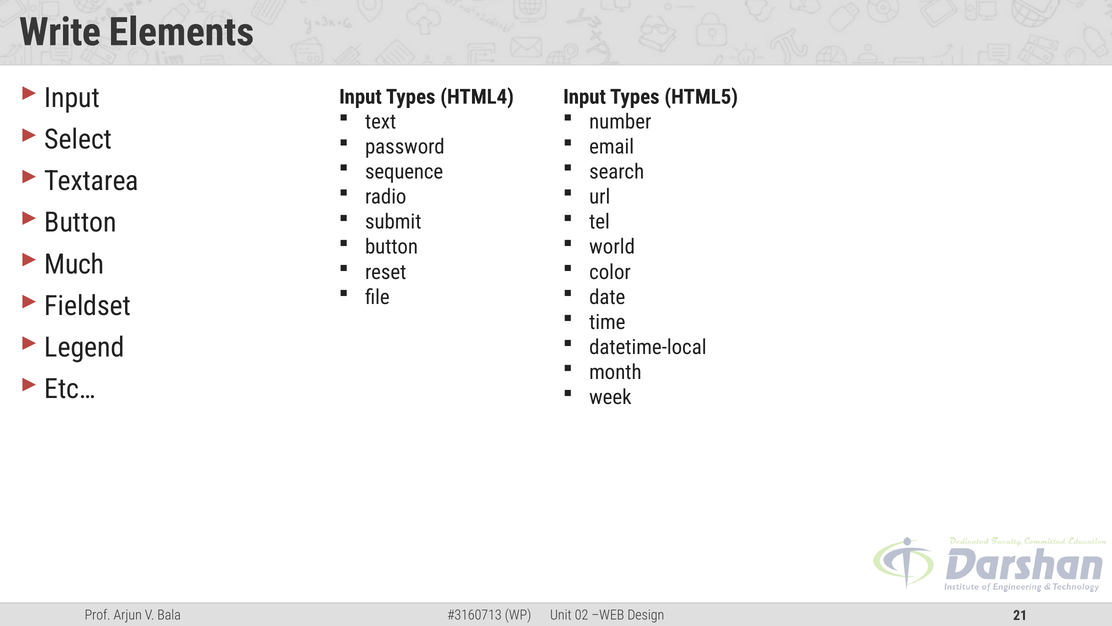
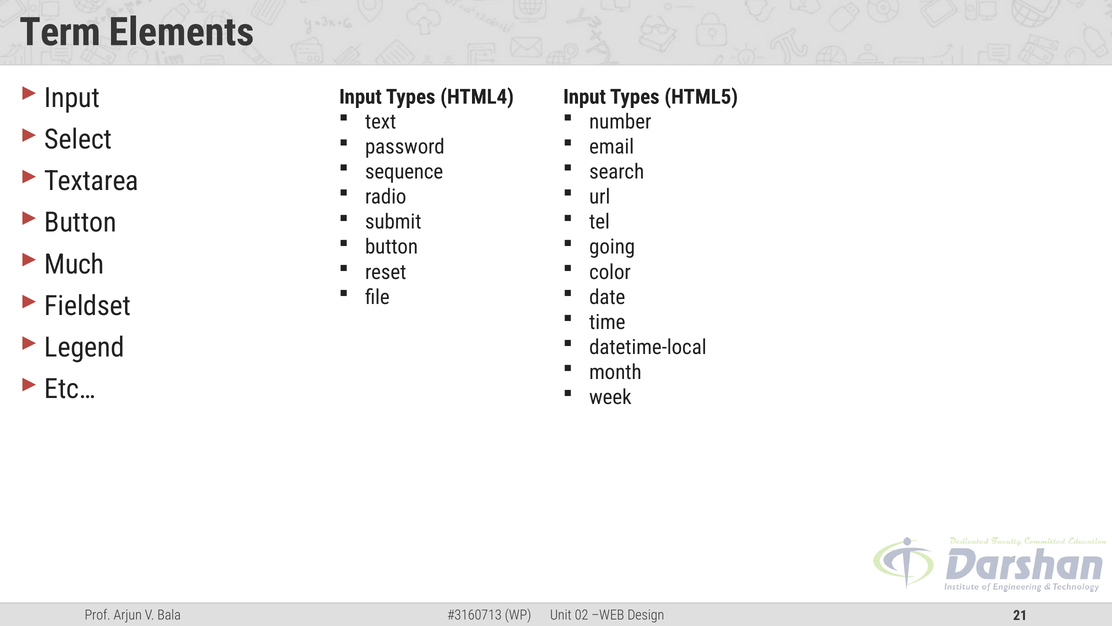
Write: Write -> Term (60, 32)
world: world -> going (612, 247)
